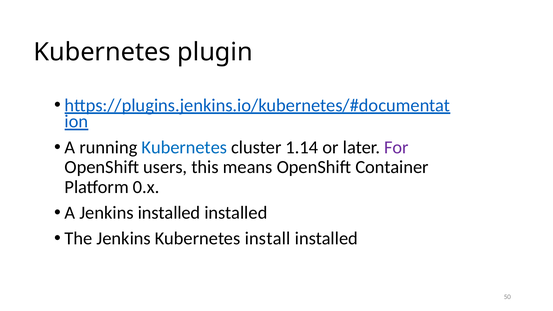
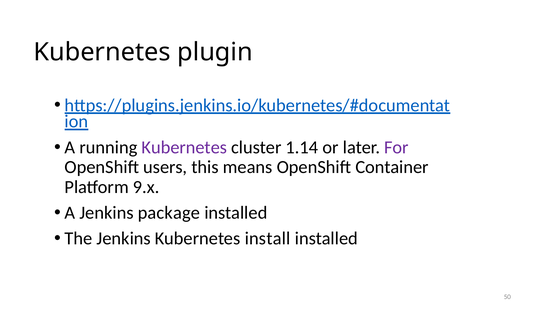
Kubernetes colour: blue -> purple (184, 147)
0.x: 0.x -> 9.x (146, 187)
Jenkins installed: installed -> package (169, 213)
